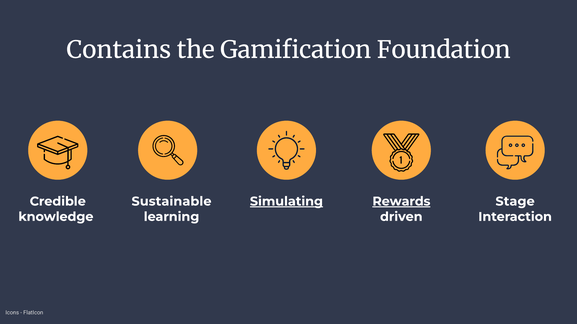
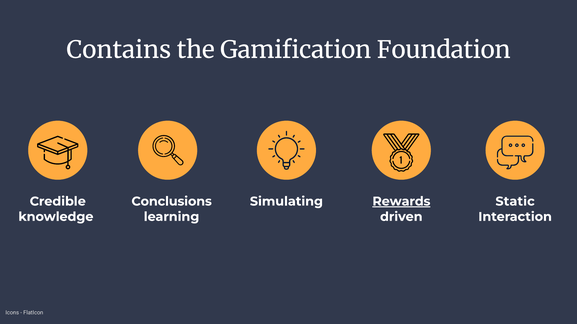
Sustainable: Sustainable -> Conclusions (172, 202)
Simulating underline: present -> none (286, 202)
Stage: Stage -> Static (515, 202)
